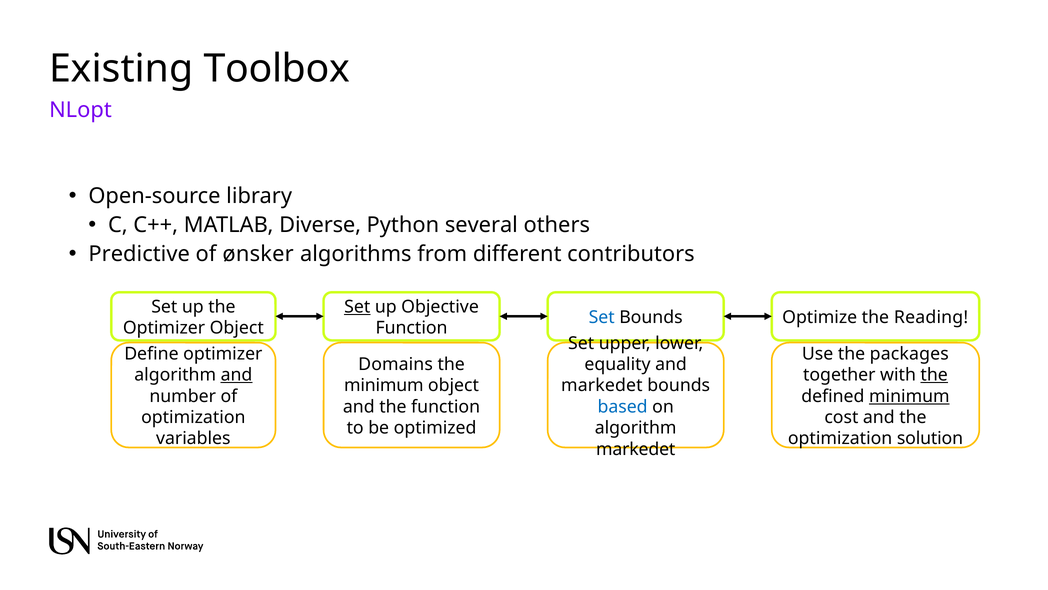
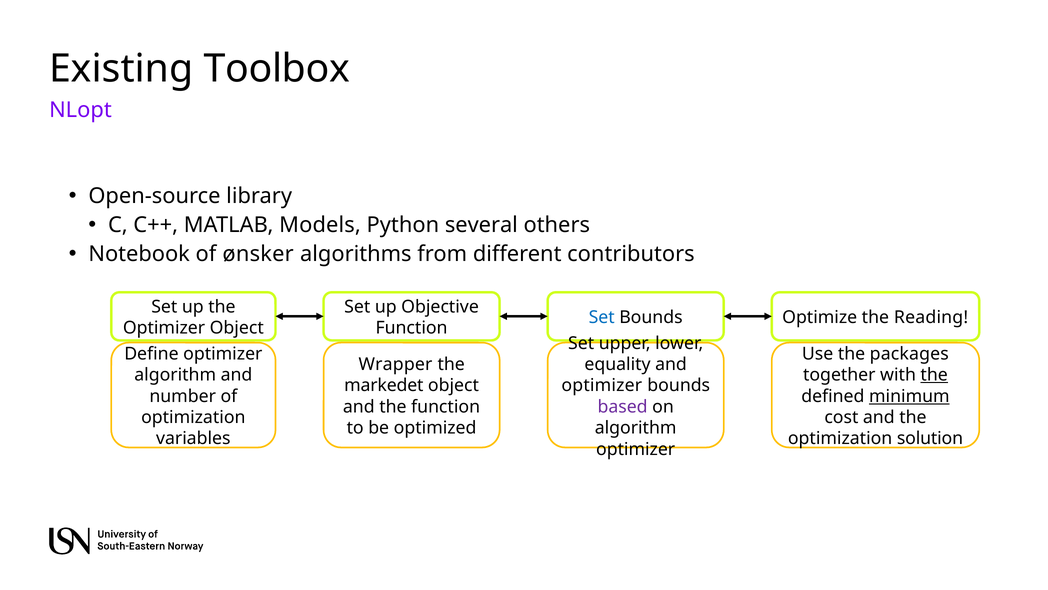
Diverse: Diverse -> Models (320, 225)
Predictive: Predictive -> Notebook (139, 254)
Set underline: present -> none (357, 307)
Domains: Domains -> Wrapper (396, 364)
and underline: present -> none (237, 375)
minimum: minimum -> markedet (384, 385)
markedet: markedet -> optimizer (602, 385)
based colour: blue -> purple (623, 406)
markedet: markedet -> optimizer (636, 449)
